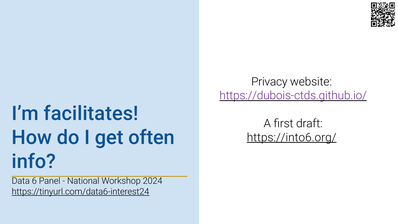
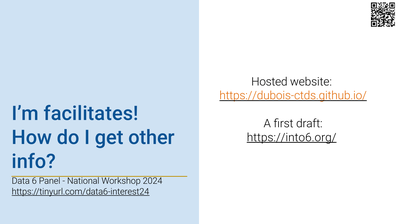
Privacy: Privacy -> Hosted (269, 82)
https://dubois-ctds.github.io/ colour: purple -> orange (293, 96)
often: often -> other (151, 137)
